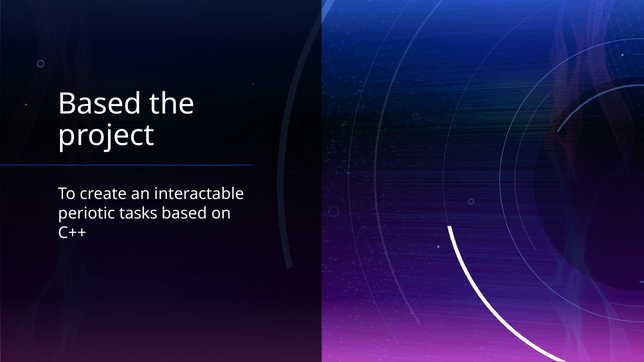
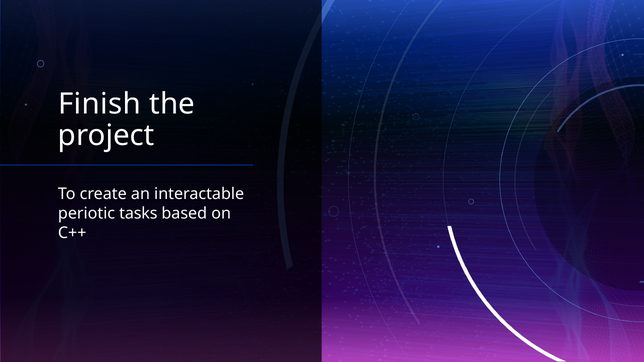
Based: Based -> Finish (100, 104)
